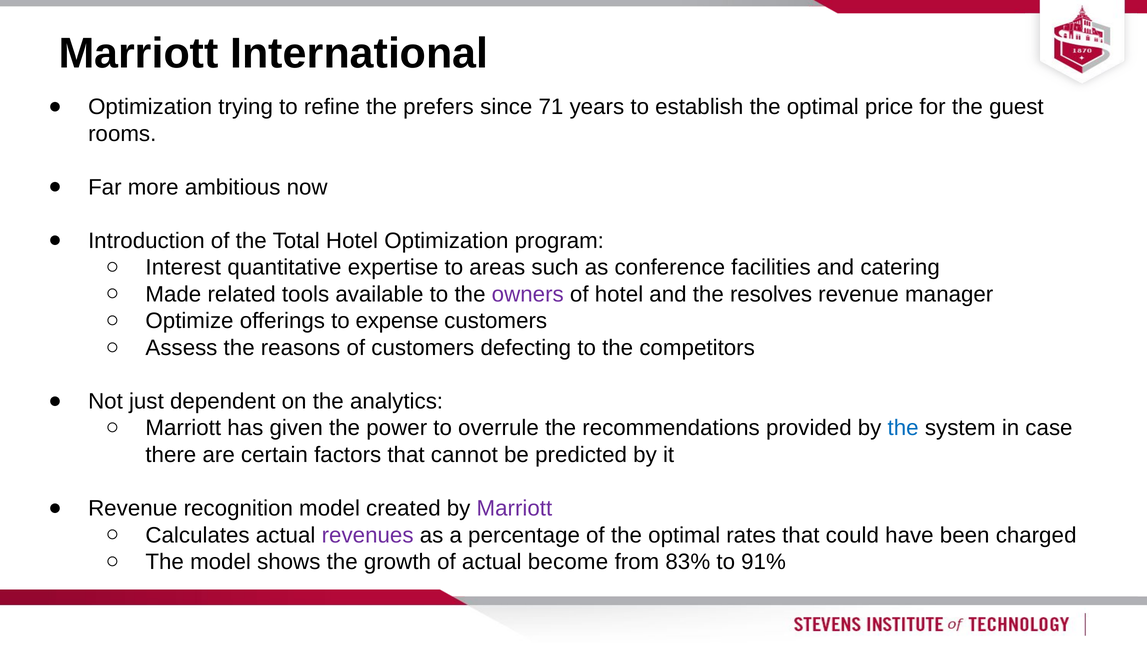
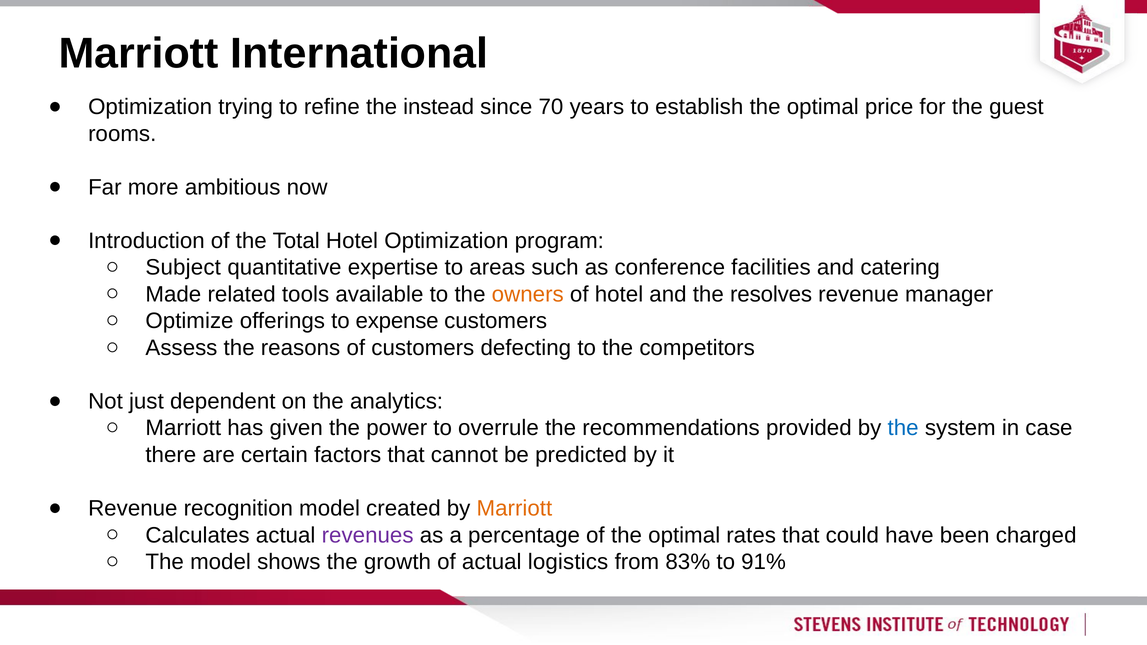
prefers: prefers -> instead (439, 107)
71: 71 -> 70 (551, 107)
Interest: Interest -> Subject (183, 268)
owners colour: purple -> orange (528, 294)
Marriott colour: purple -> orange (514, 509)
become: become -> logistics (568, 562)
